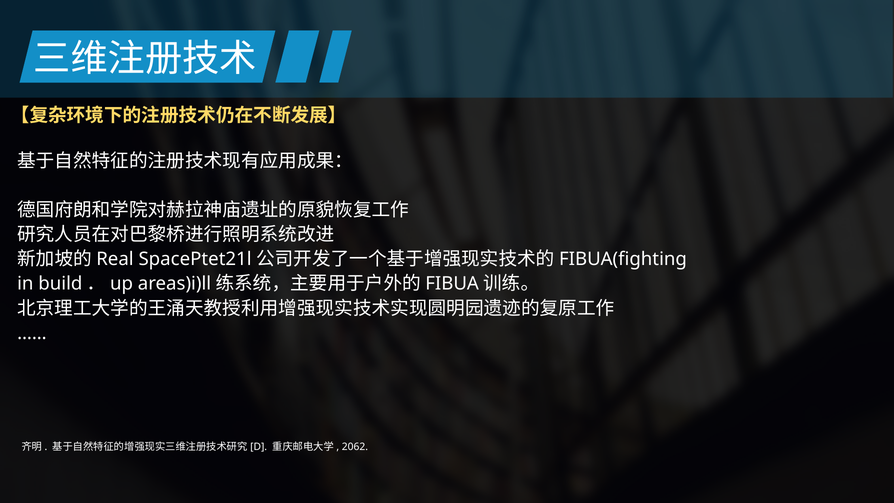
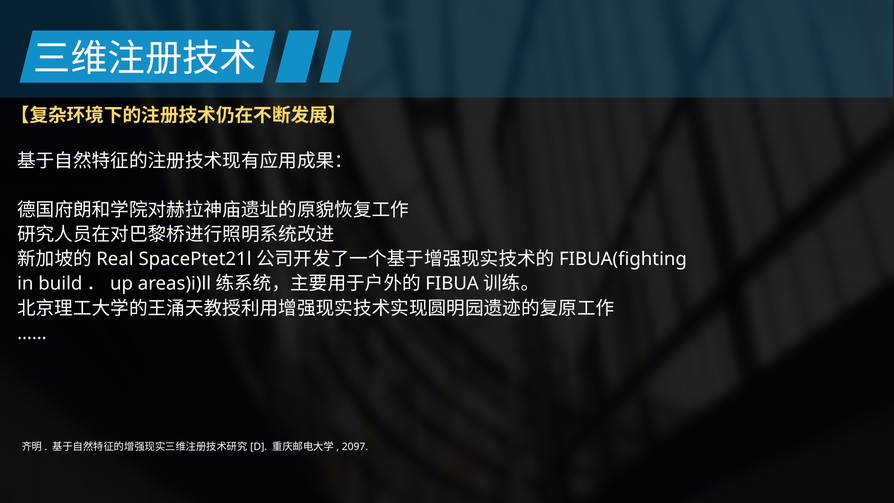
2062: 2062 -> 2097 (355, 447)
